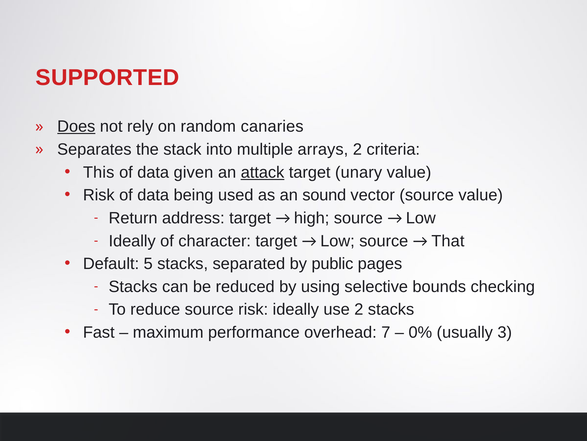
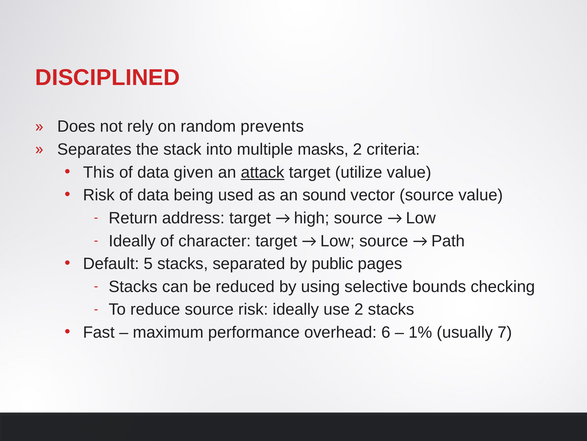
SUPPORTED: SUPPORTED -> DISCIPLINED (108, 77)
Does underline: present -> none (76, 126)
canaries: canaries -> prevents (272, 126)
arrays: arrays -> masks (323, 149)
unary: unary -> utilize (359, 172)
That: That -> Path (448, 241)
7: 7 -> 6 (386, 332)
0%: 0% -> 1% (420, 332)
3: 3 -> 7 (505, 332)
